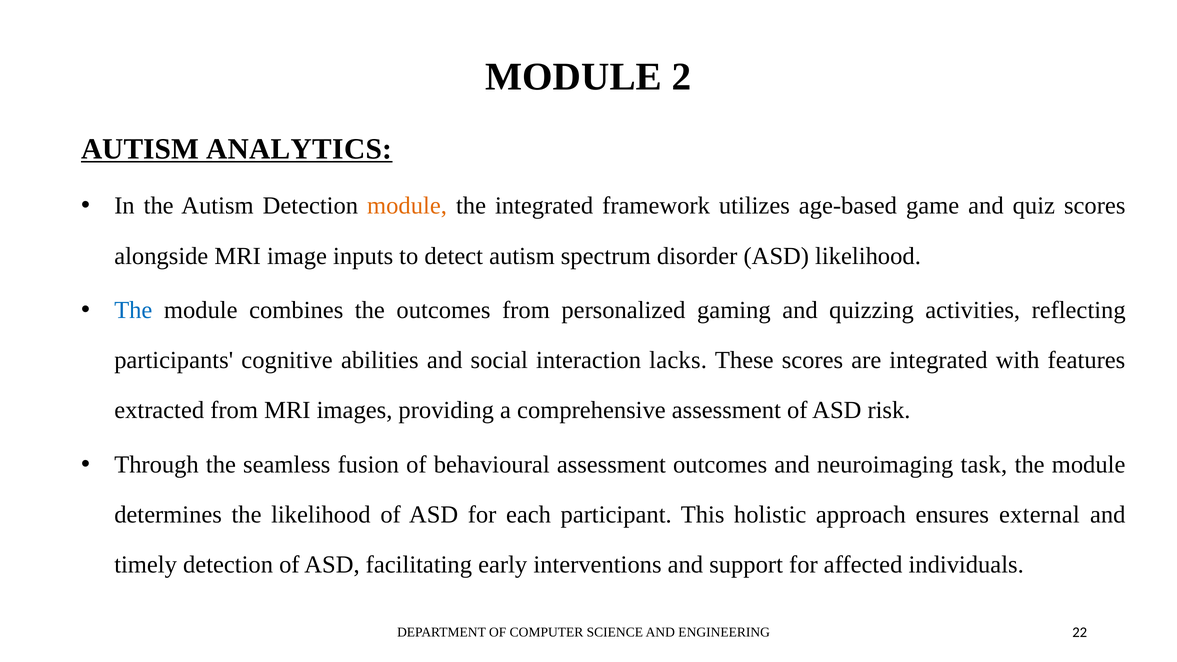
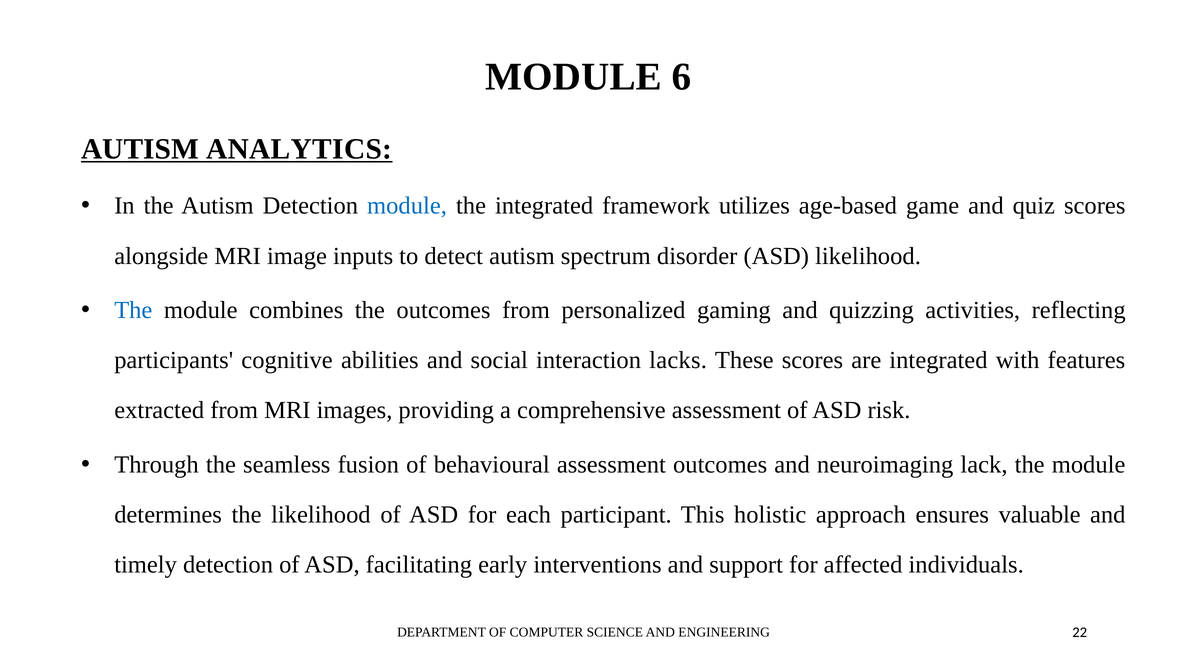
2: 2 -> 6 (682, 77)
module colour: orange -> blue (407, 206)
task: task -> lack (984, 465)
external: external -> valuable (1040, 515)
